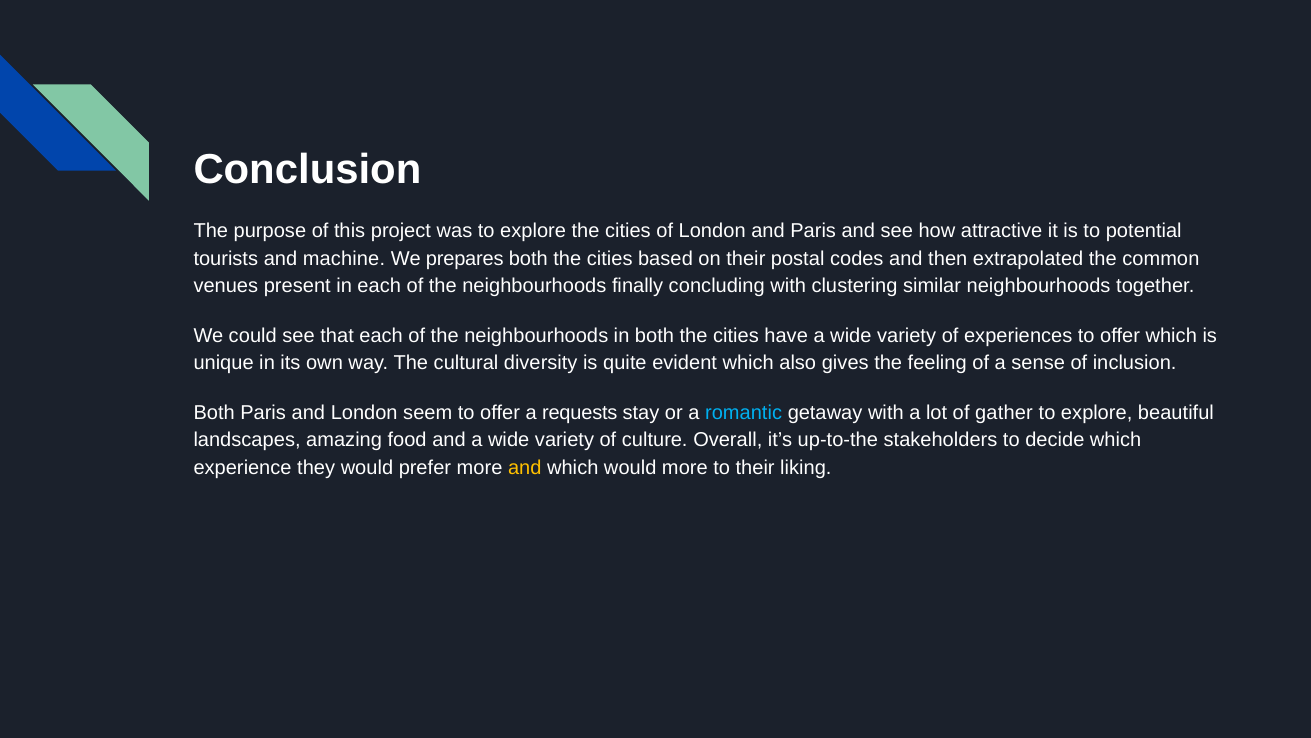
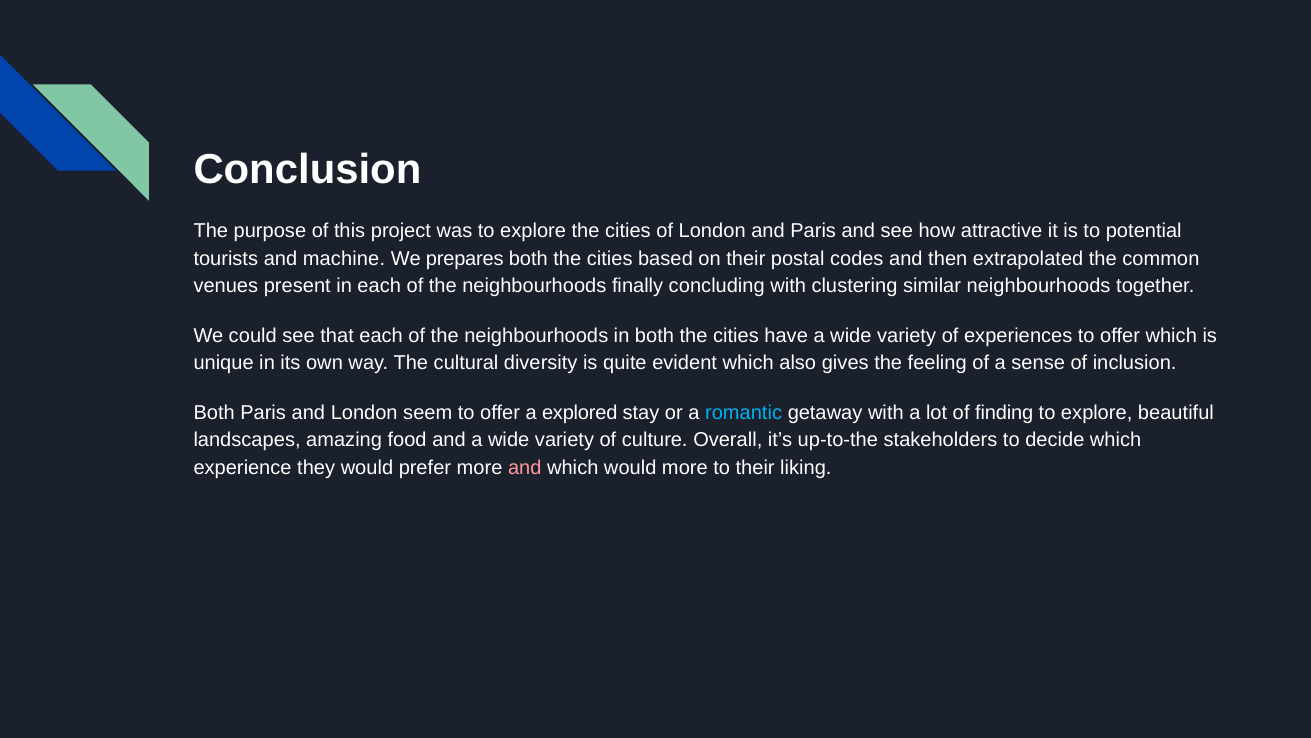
requests: requests -> explored (580, 412)
gather: gather -> finding (1004, 412)
and colour: yellow -> pink (525, 468)
